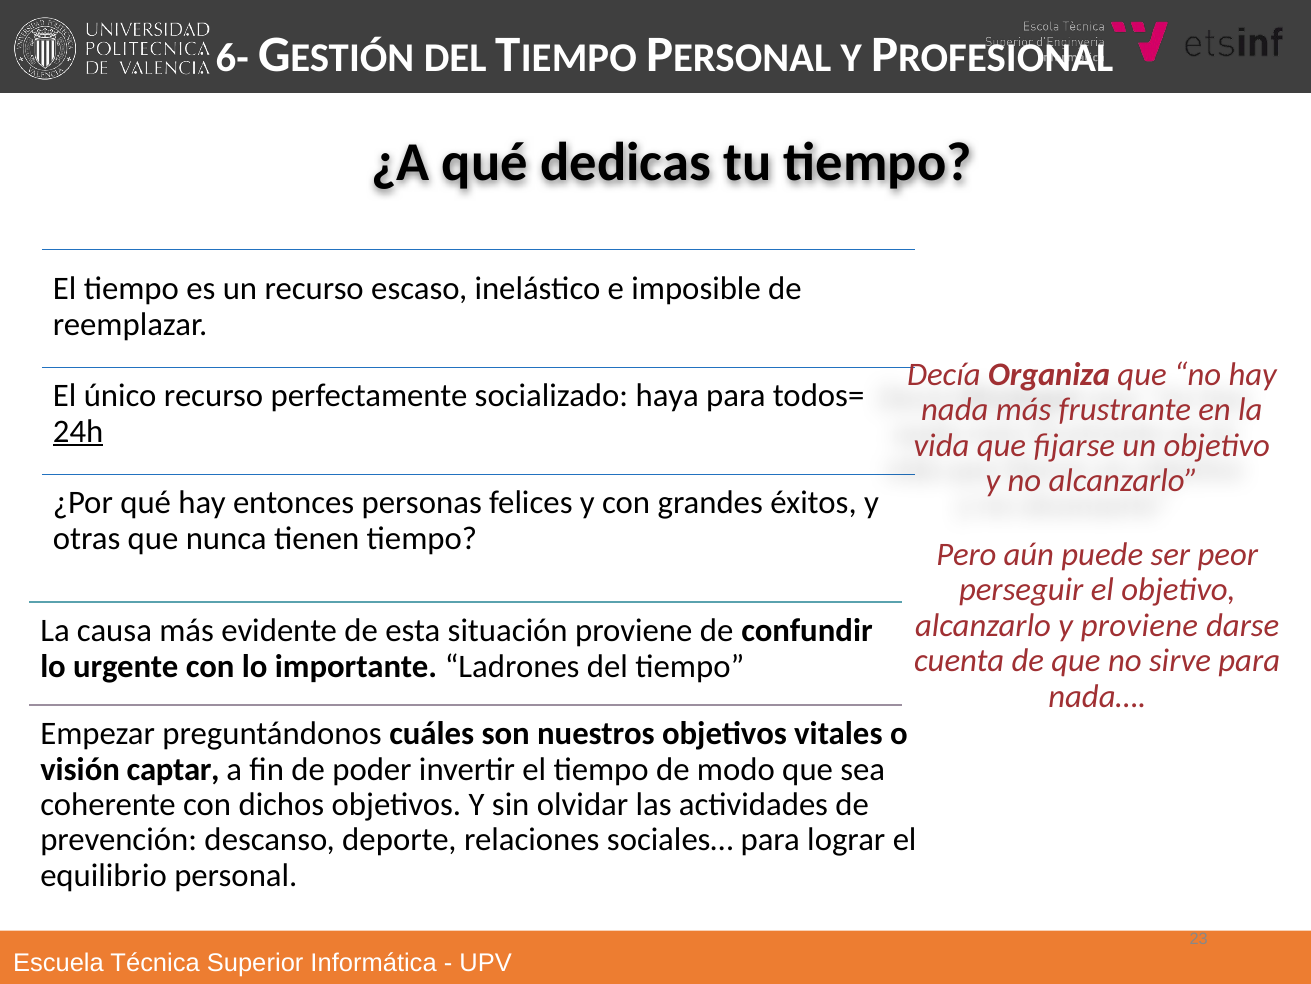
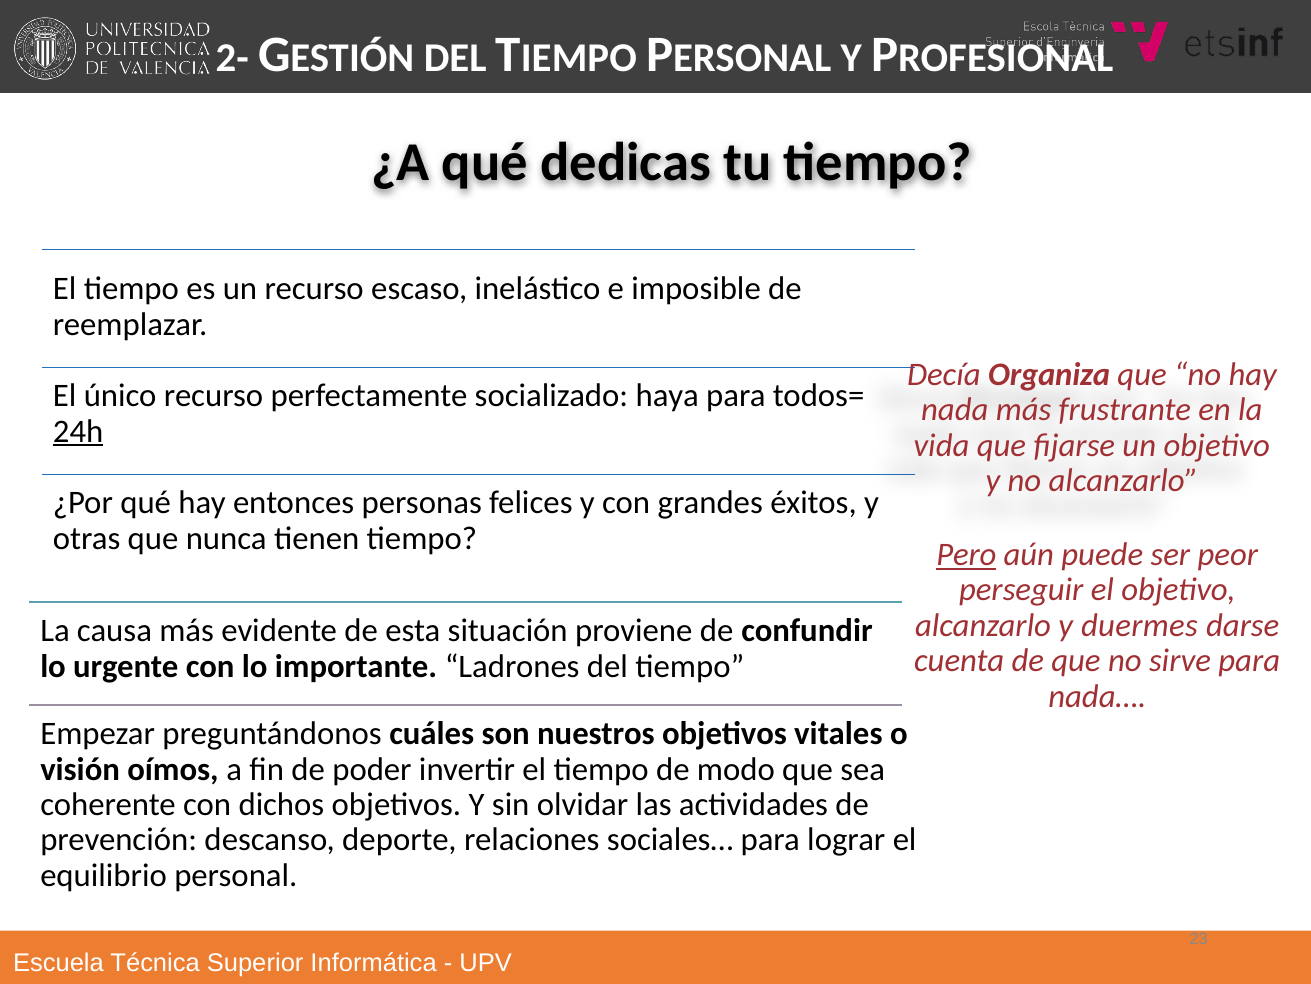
6-: 6- -> 2- (232, 58)
Pero underline: none -> present (966, 554)
y proviene: proviene -> duermes (1139, 625)
captar: captar -> oímos (173, 769)
